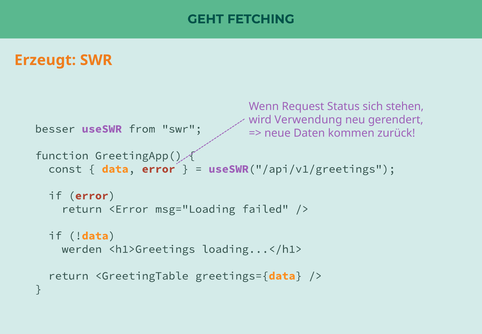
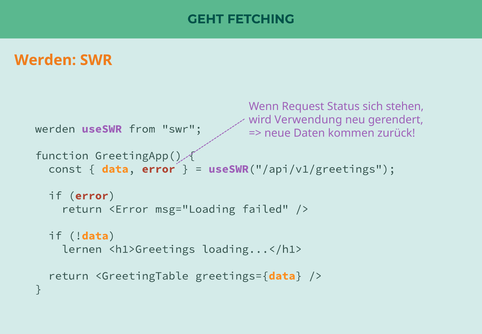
Erzeugt: Erzeugt -> Werden (45, 60)
besser: besser -> werden (55, 129)
werden: werden -> lernen (82, 249)
